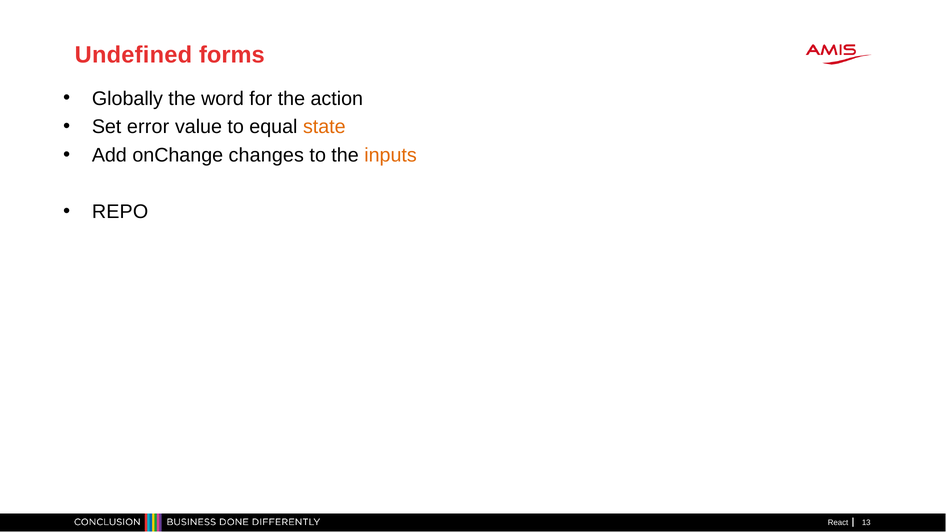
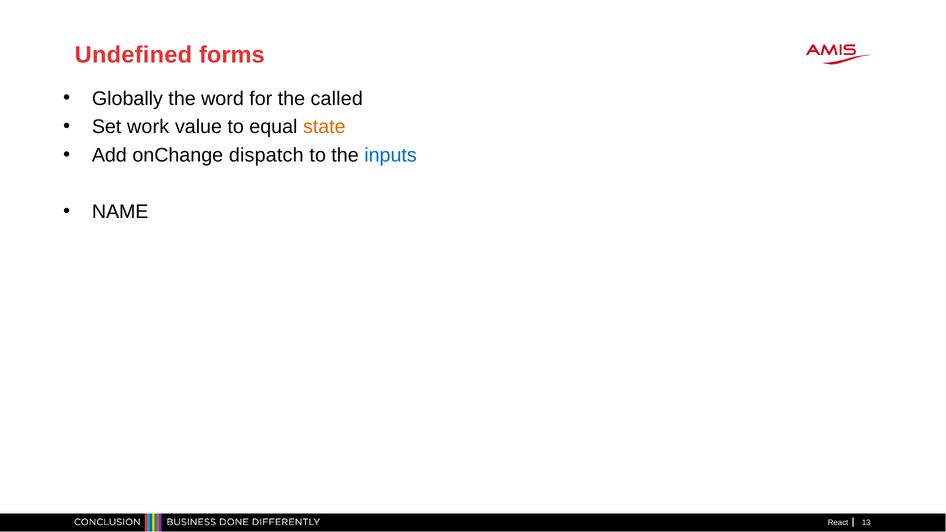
action: action -> called (337, 99)
error: error -> work (148, 127)
changes: changes -> dispatch (266, 155)
inputs colour: orange -> blue (391, 155)
REPO: REPO -> NAME (120, 212)
